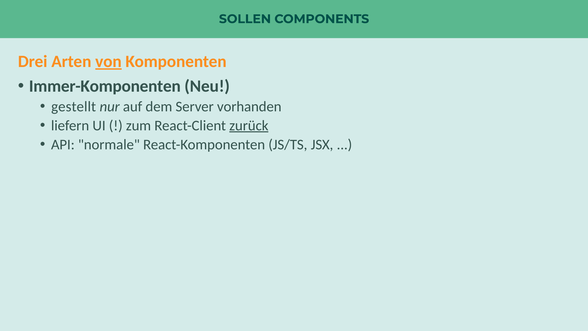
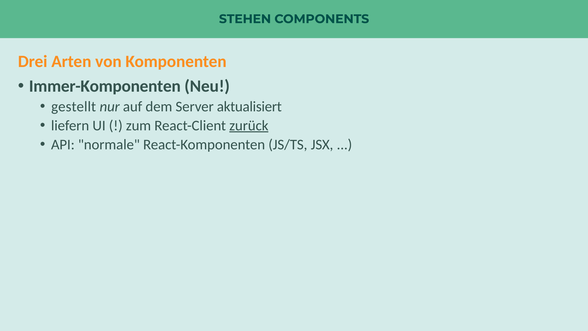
SOLLEN: SOLLEN -> STEHEN (245, 19)
von underline: present -> none (108, 62)
vorhanden: vorhanden -> aktualisiert (249, 107)
